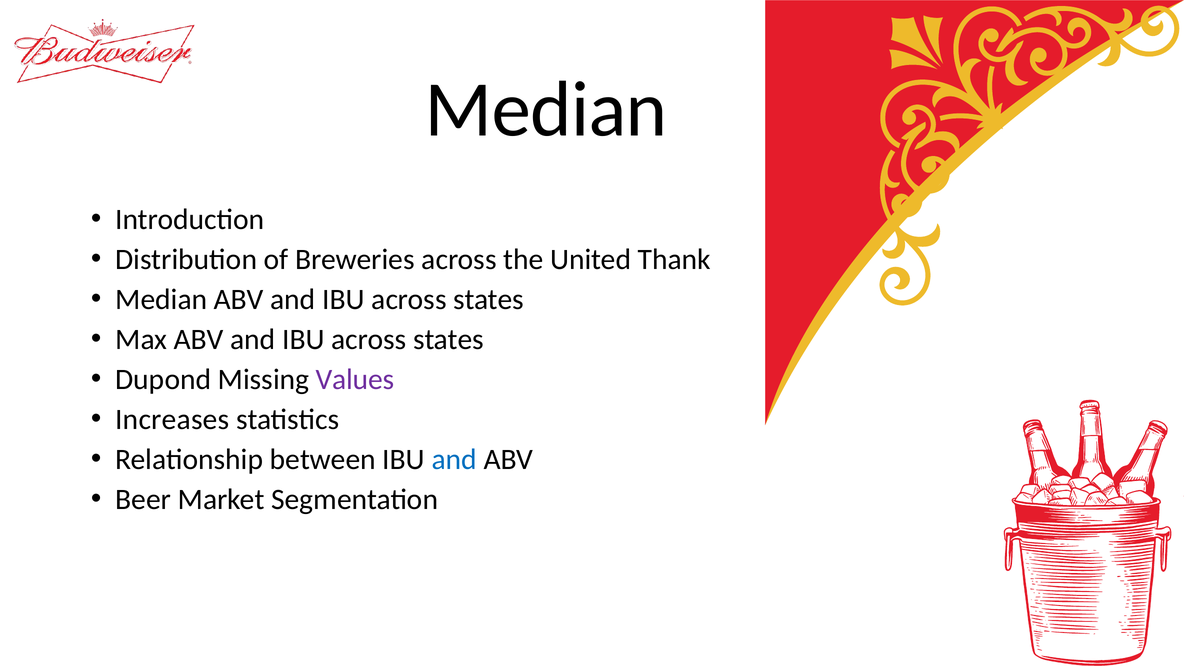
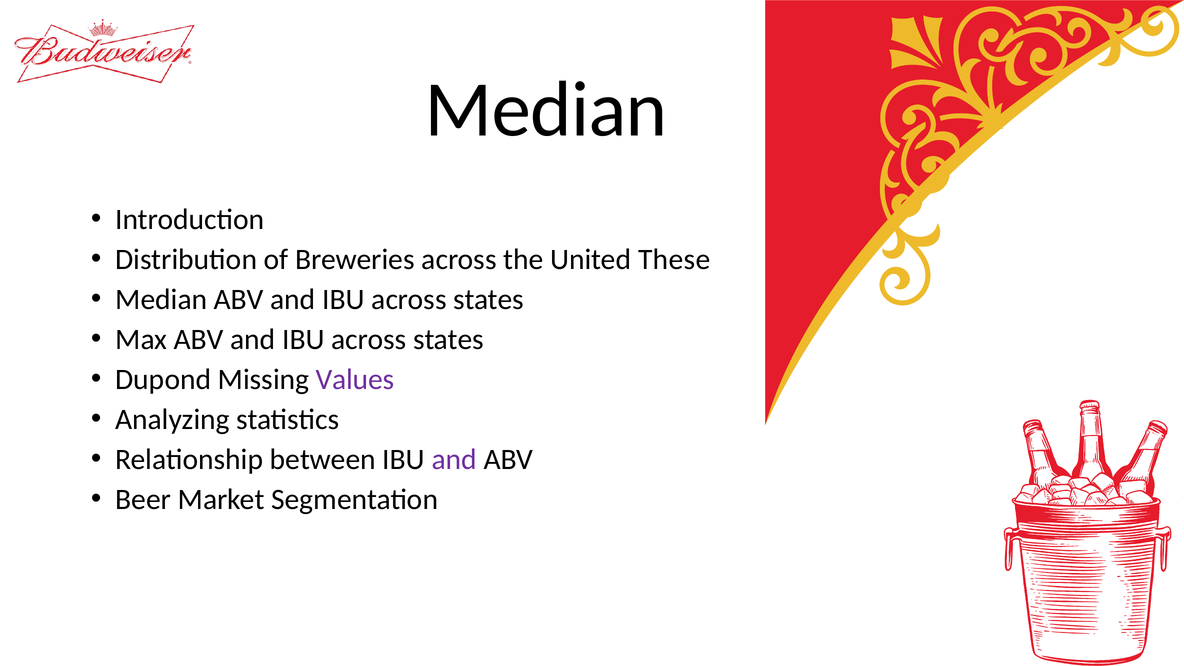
Thank: Thank -> These (674, 259)
Increases: Increases -> Analyzing (172, 420)
and colour: blue -> purple (454, 460)
